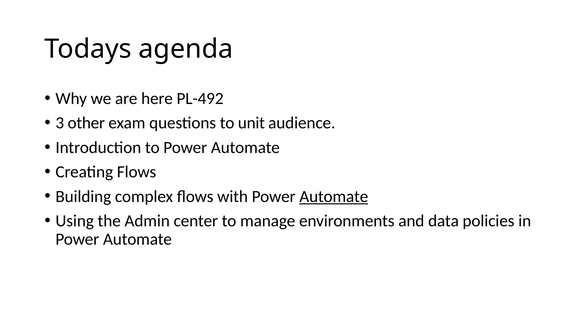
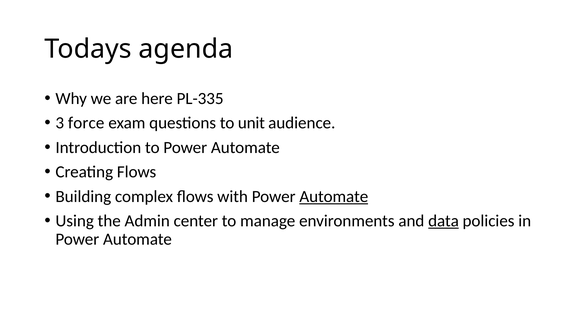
PL-492: PL-492 -> PL-335 (200, 99)
other: other -> force (86, 123)
data underline: none -> present (444, 221)
